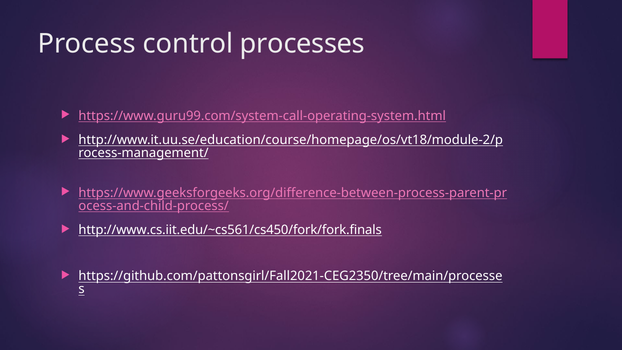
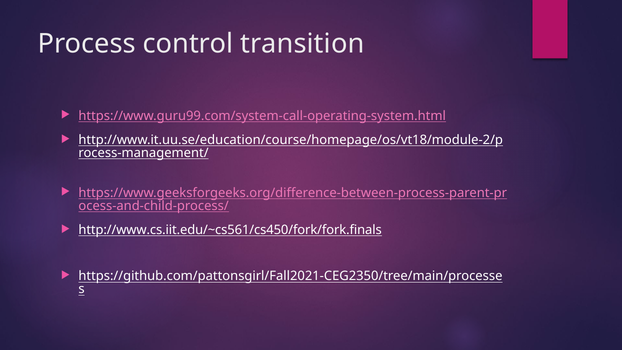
processes: processes -> transition (302, 44)
